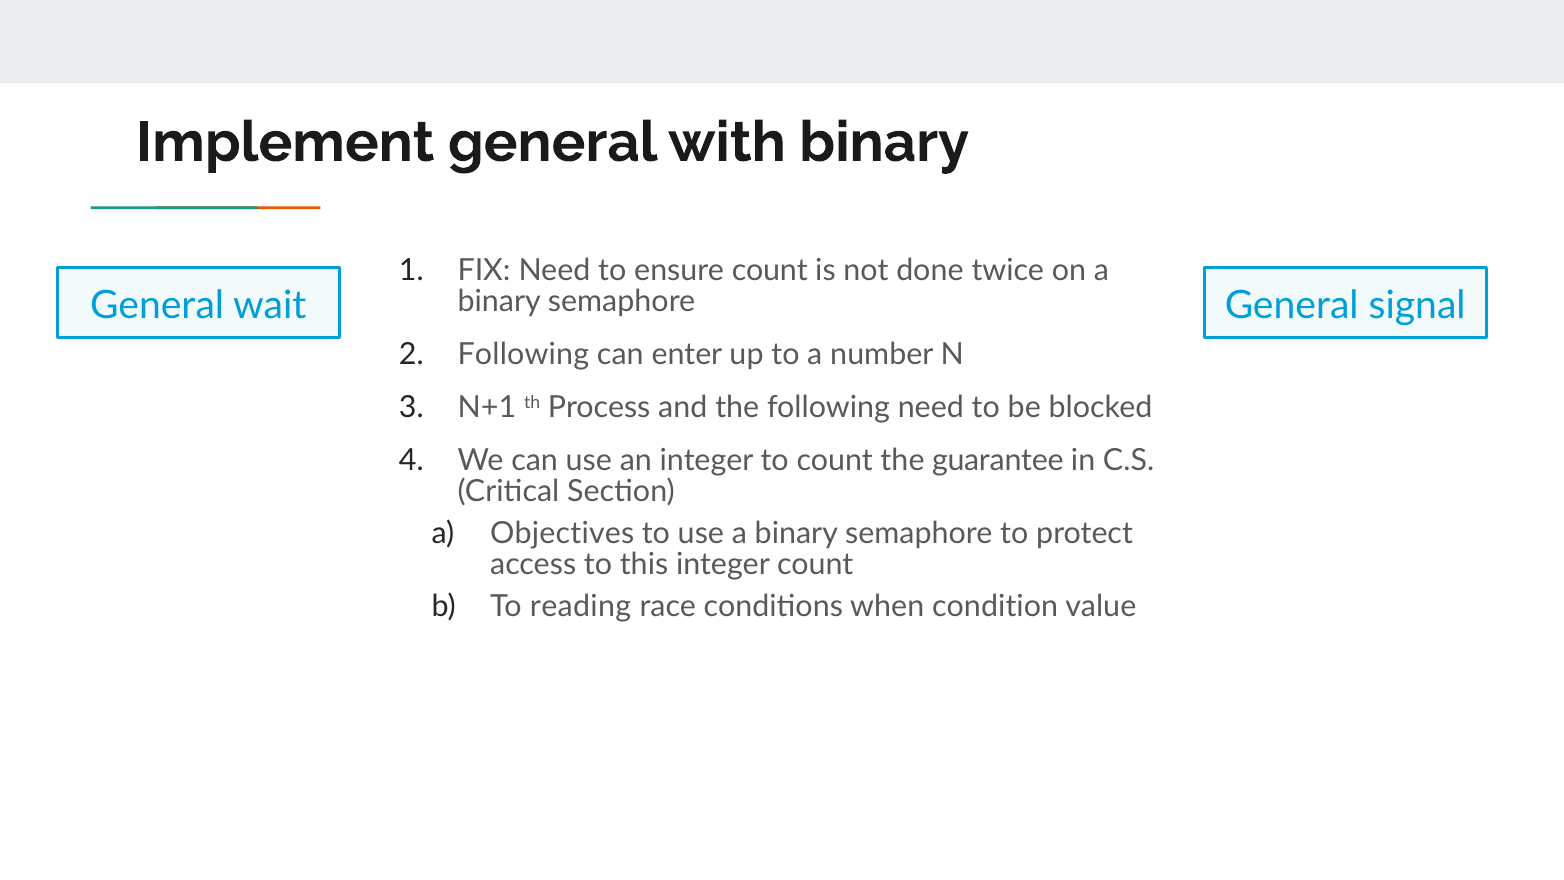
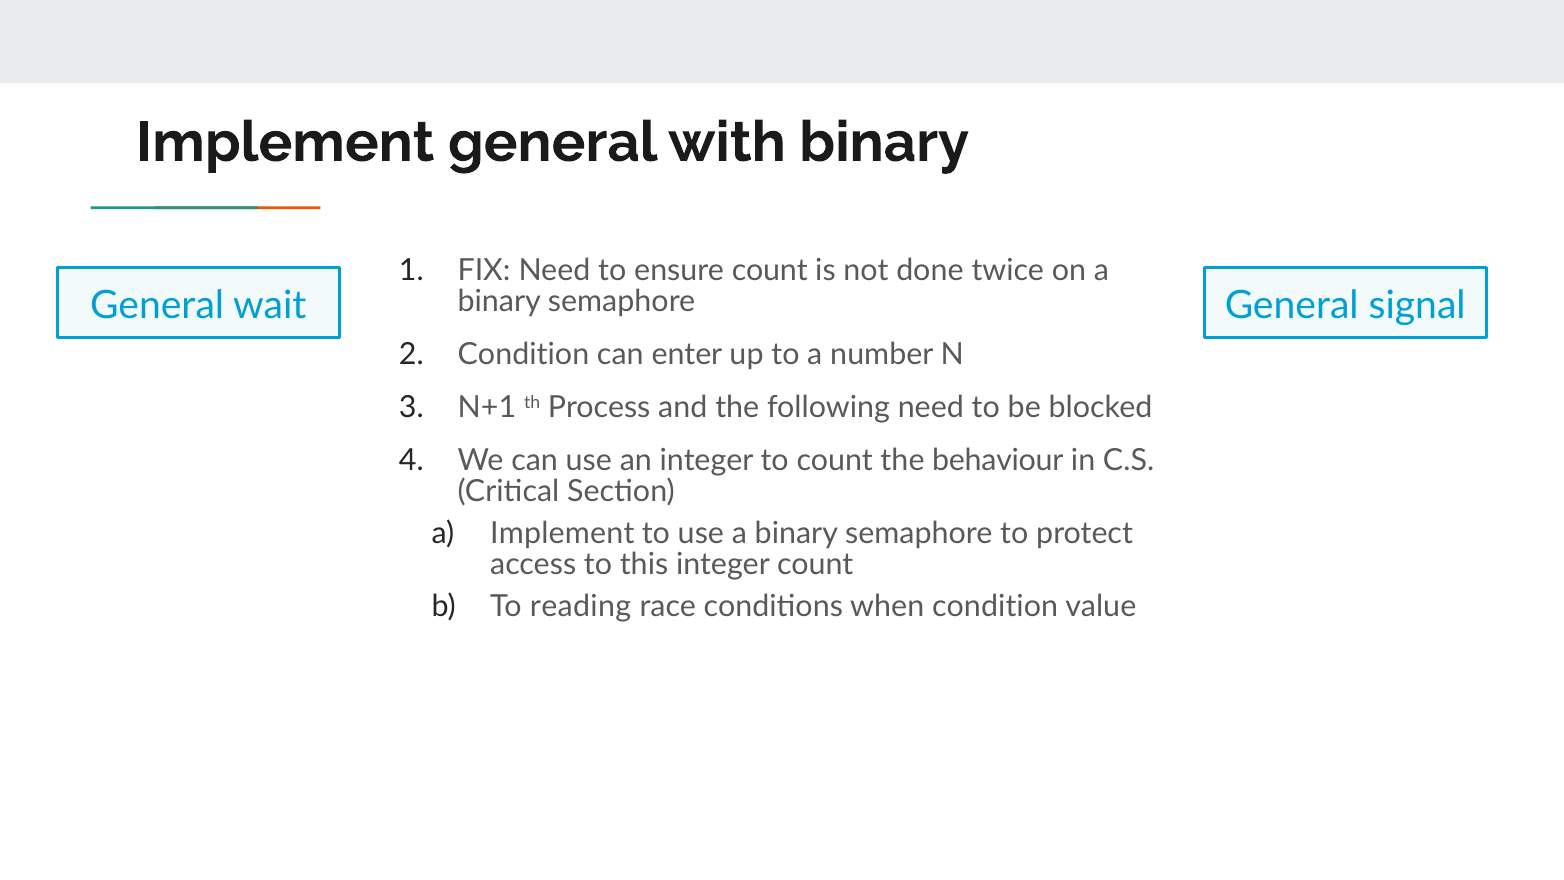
Following: Following -> Condition (523, 354)
guarantee: guarantee -> behaviour (998, 460)
a Objectives: Objectives -> Implement (562, 533)
